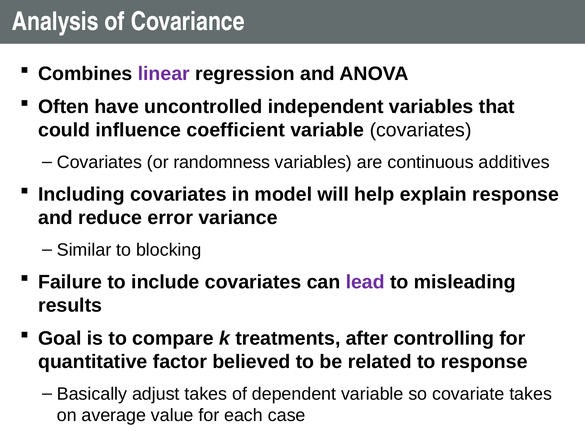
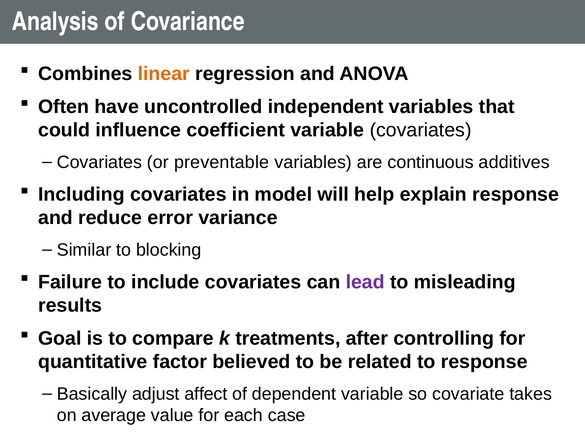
linear colour: purple -> orange (164, 74)
randomness: randomness -> preventable (222, 163)
adjust takes: takes -> affect (206, 395)
